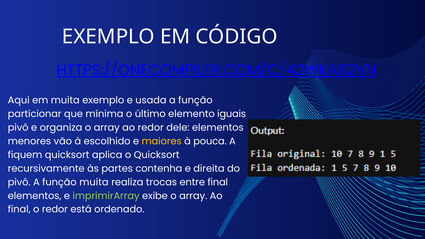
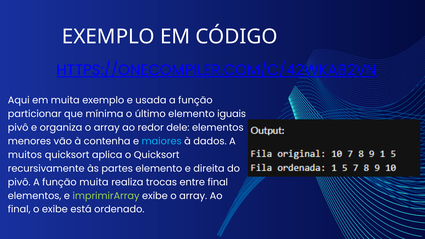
escolhido: escolhido -> contenha (107, 141)
maiores colour: yellow -> light blue (162, 141)
pouca: pouca -> dados (210, 141)
fiquem: fiquem -> muitos (25, 155)
partes contenha: contenha -> elemento (159, 169)
o redor: redor -> exibe (55, 209)
